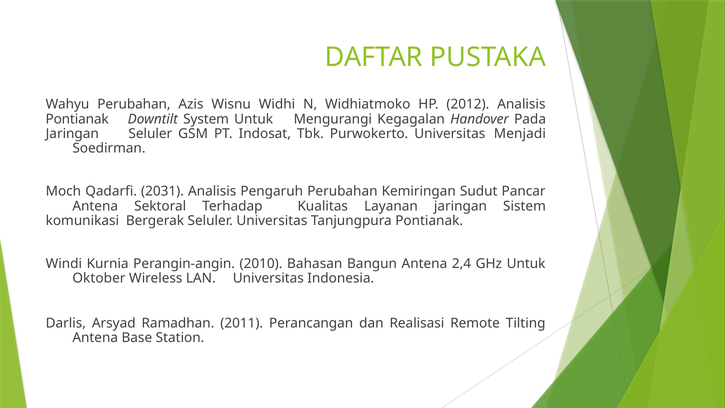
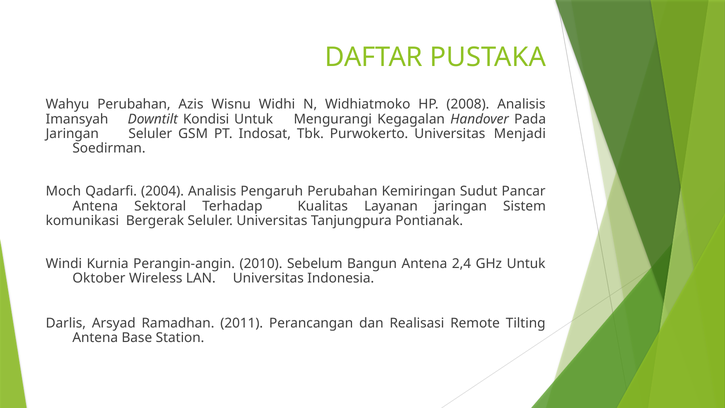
2012: 2012 -> 2008 (468, 104)
Pontianak: Pontianak -> Imansyah (77, 119)
System: System -> Kondisi (206, 119)
2031: 2031 -> 2004 (162, 191)
Bahasan: Bahasan -> Sebelum (315, 264)
